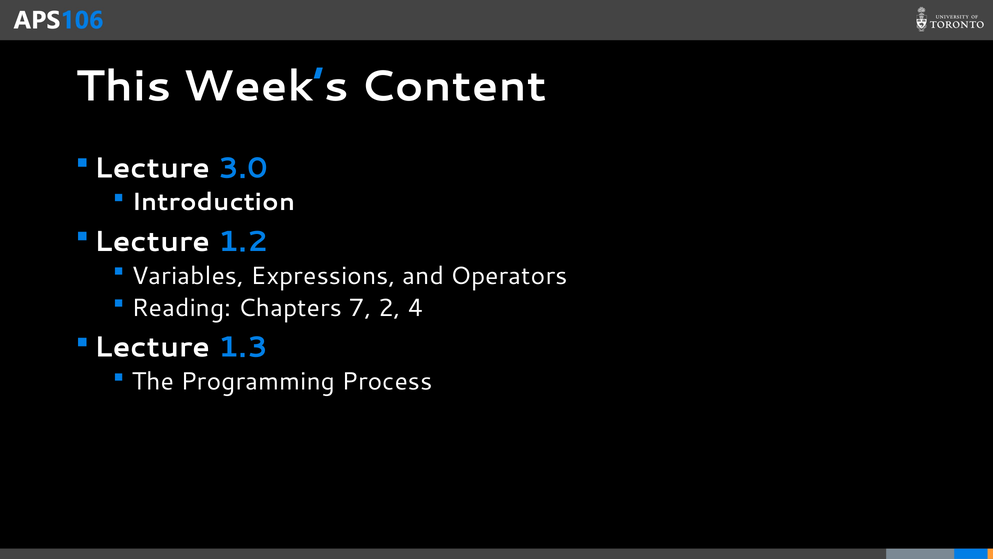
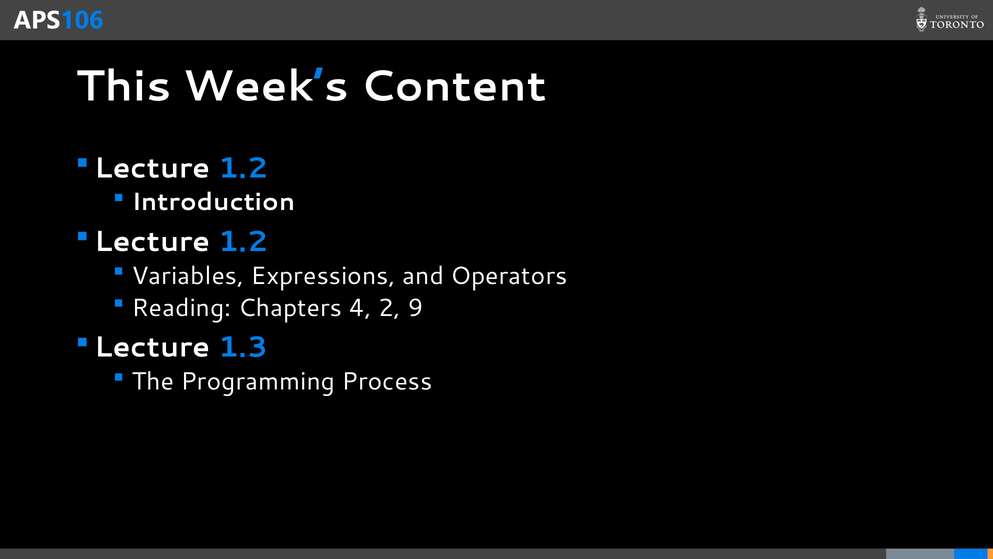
3.0: 3.0 -> 1.2 (243, 168)
7: 7 -> 4 (360, 308)
4: 4 -> 9 (416, 308)
